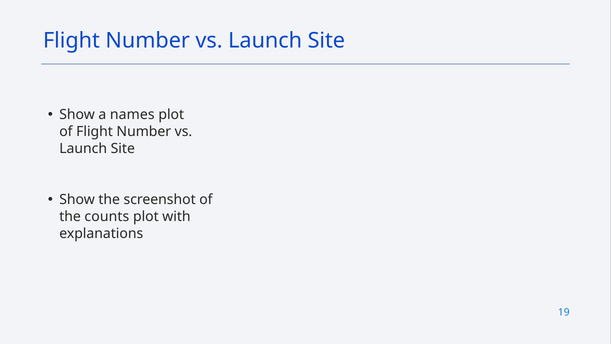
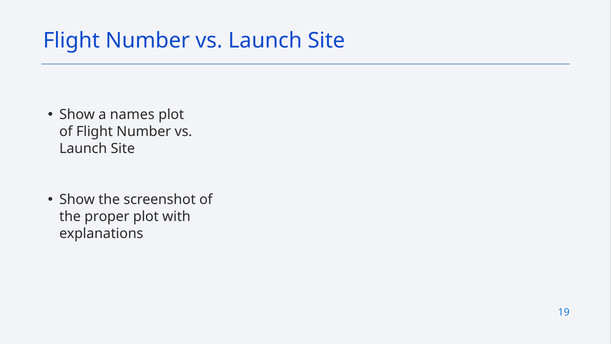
counts: counts -> proper (107, 216)
